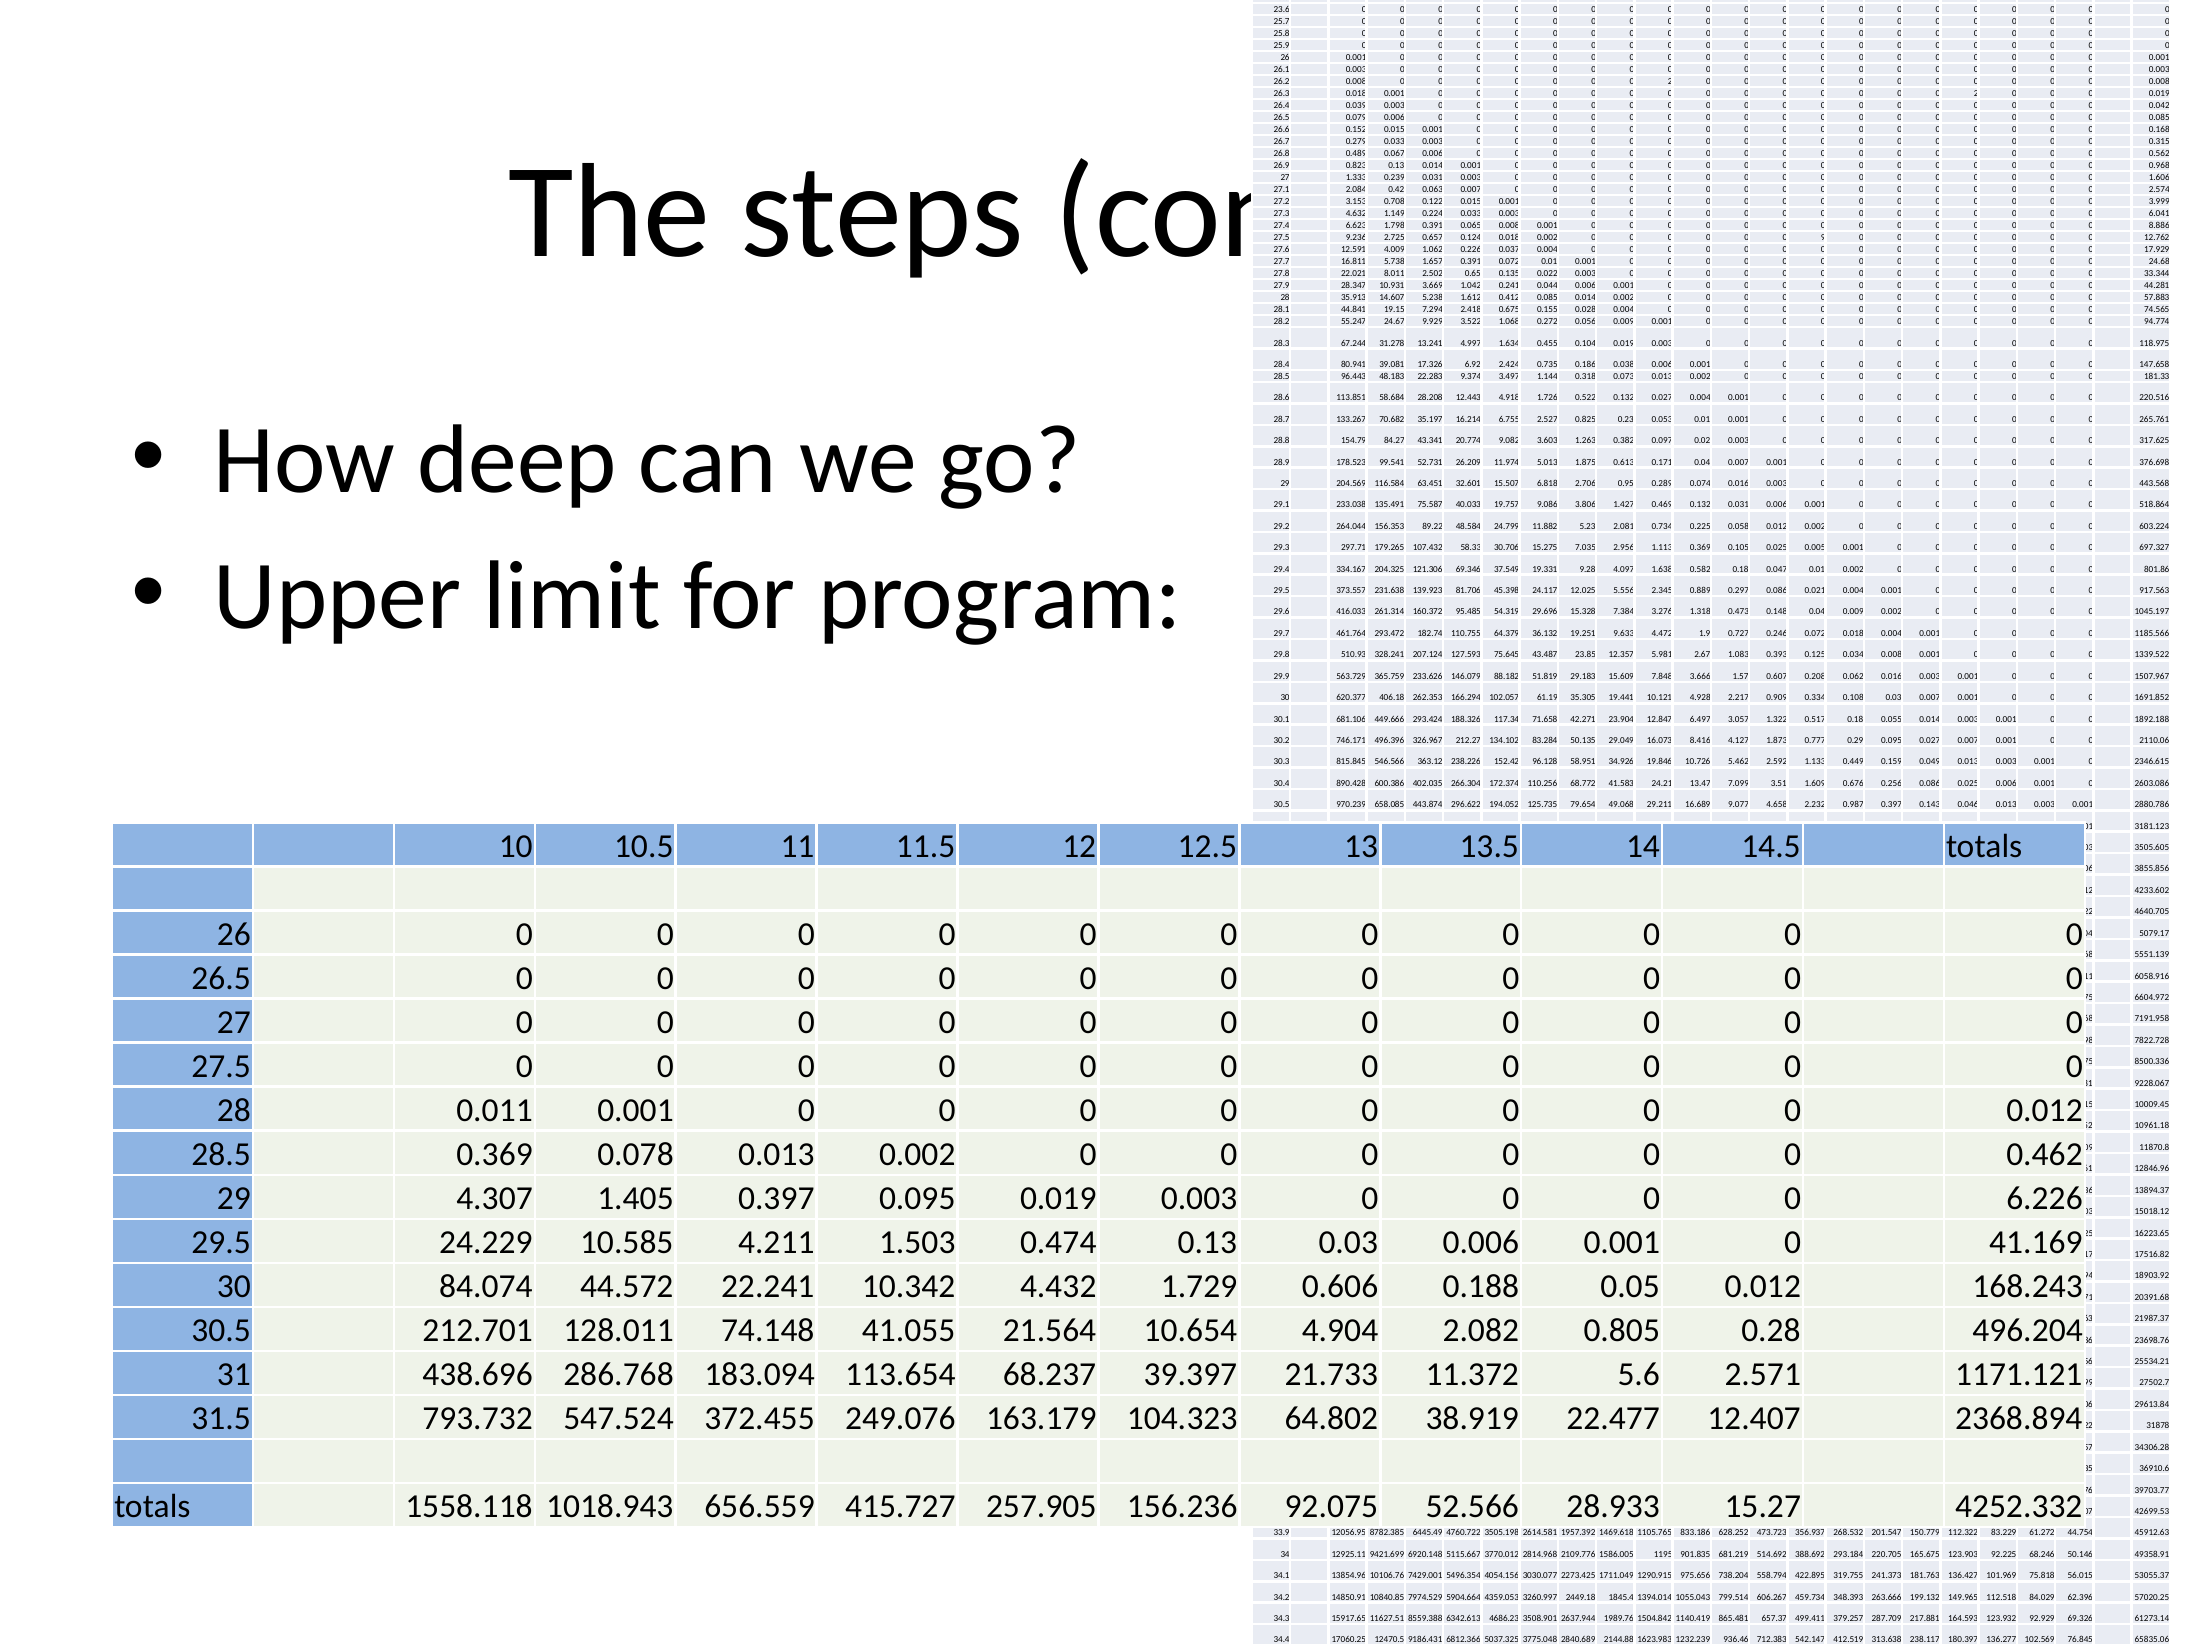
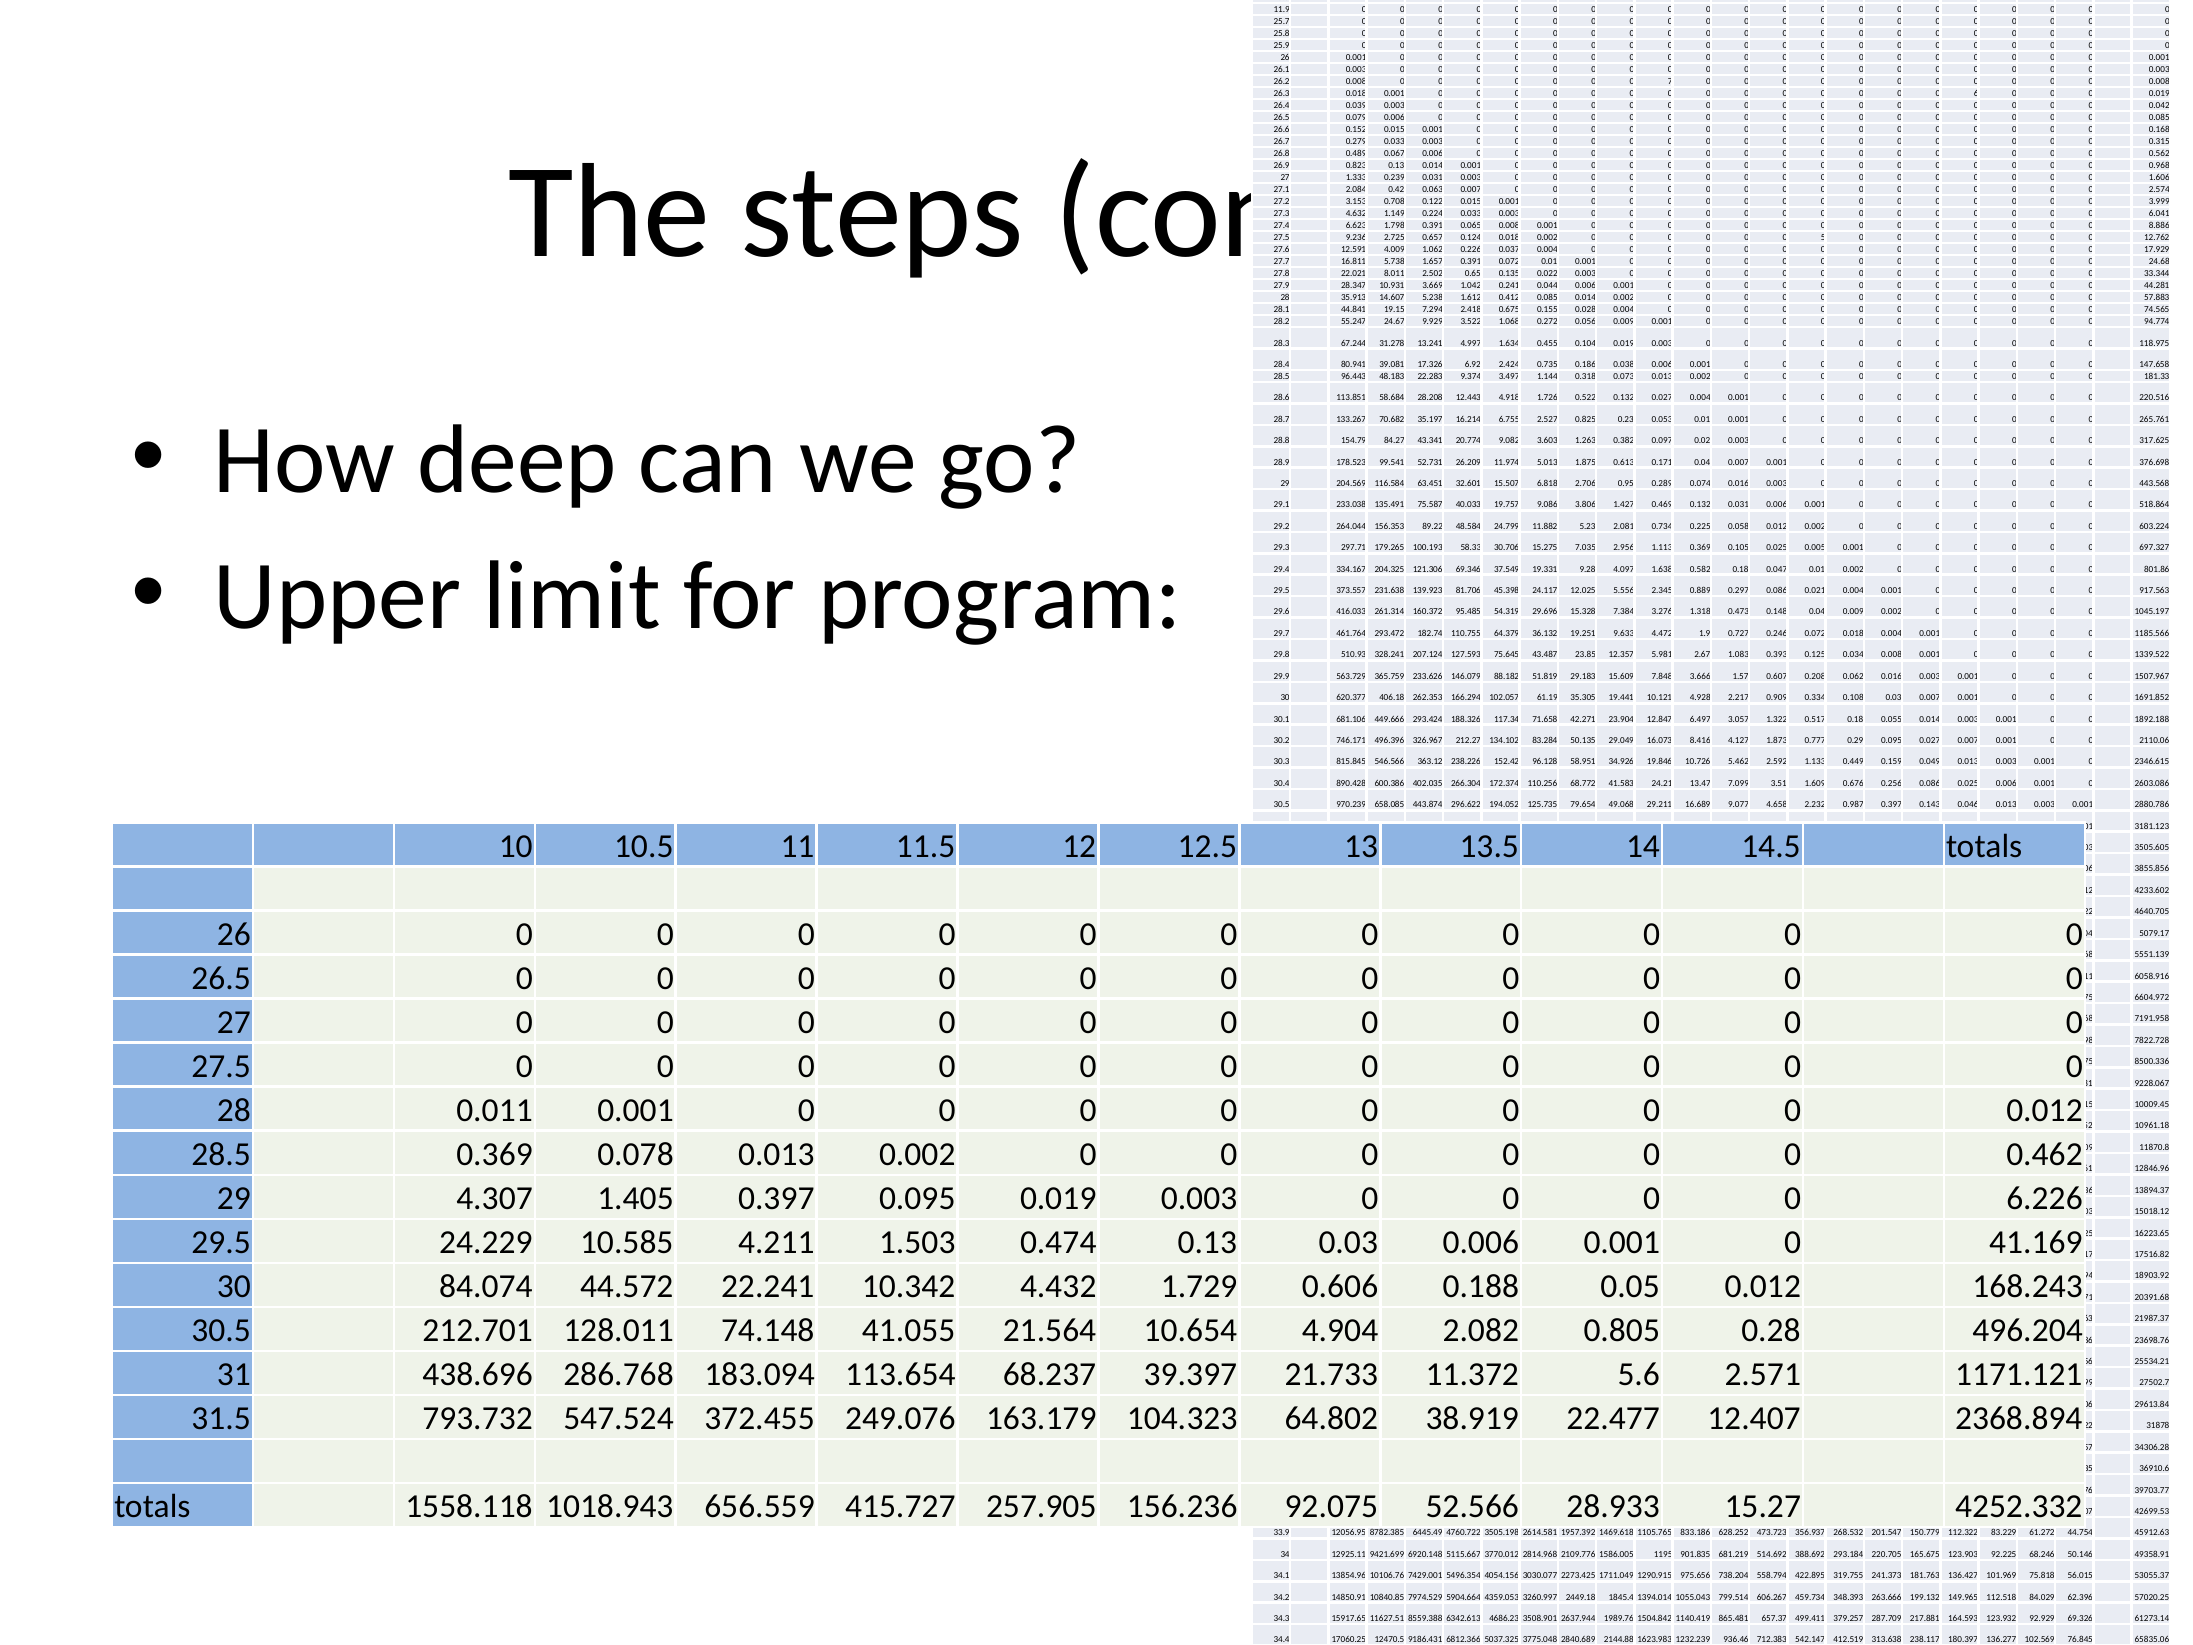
23.6: 23.6 -> 11.9 (1282, 9)
2: 2 -> 7 (1670, 82)
2: 2 -> 6 (1976, 94)
0 9: 9 -> 5 (1823, 238)
107.432: 107.432 -> 100.193 (1428, 548)
